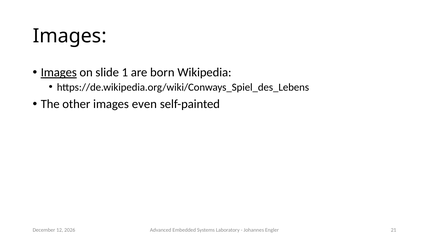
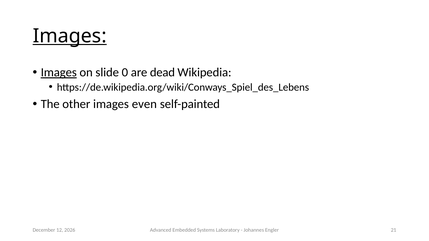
Images underline: none -> present (70, 36)
1: 1 -> 0 (125, 73)
born: born -> dead (162, 73)
